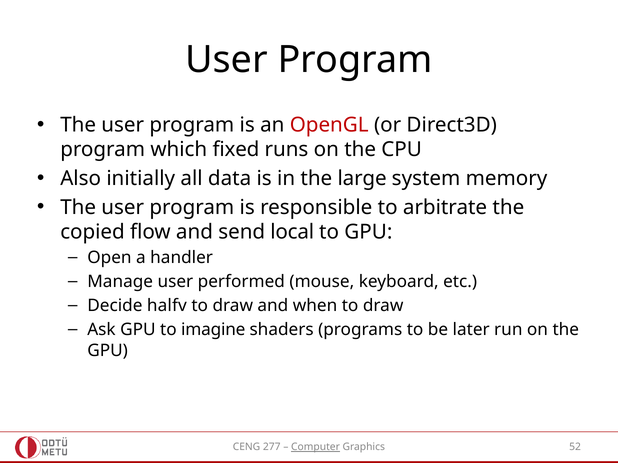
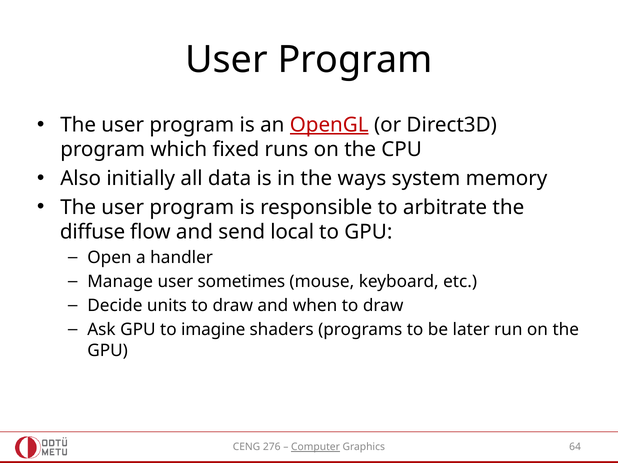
OpenGL underline: none -> present (329, 125)
large: large -> ways (362, 179)
copied: copied -> diffuse (93, 232)
performed: performed -> sometimes (241, 282)
halfv: halfv -> units (167, 306)
277: 277 -> 276 (272, 448)
52: 52 -> 64 (575, 448)
